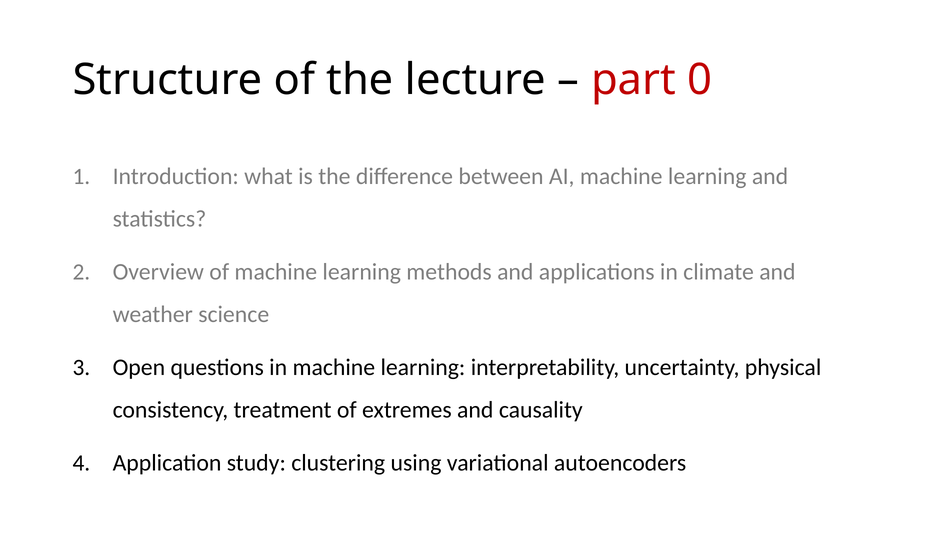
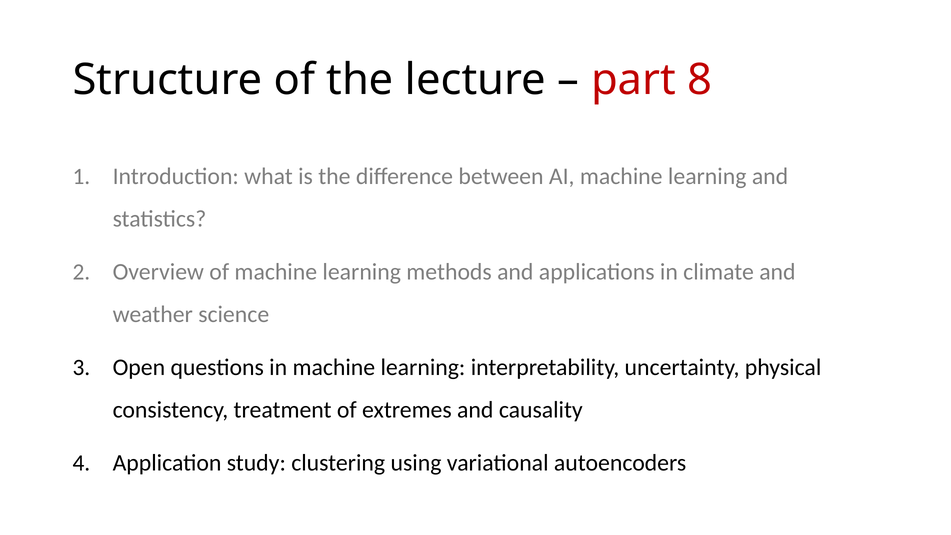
0: 0 -> 8 (700, 80)
